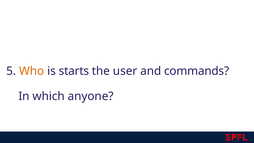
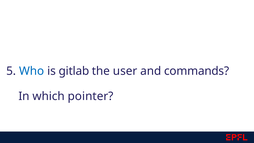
Who colour: orange -> blue (32, 71)
starts: starts -> gitlab (74, 71)
anyone: anyone -> pointer (91, 96)
